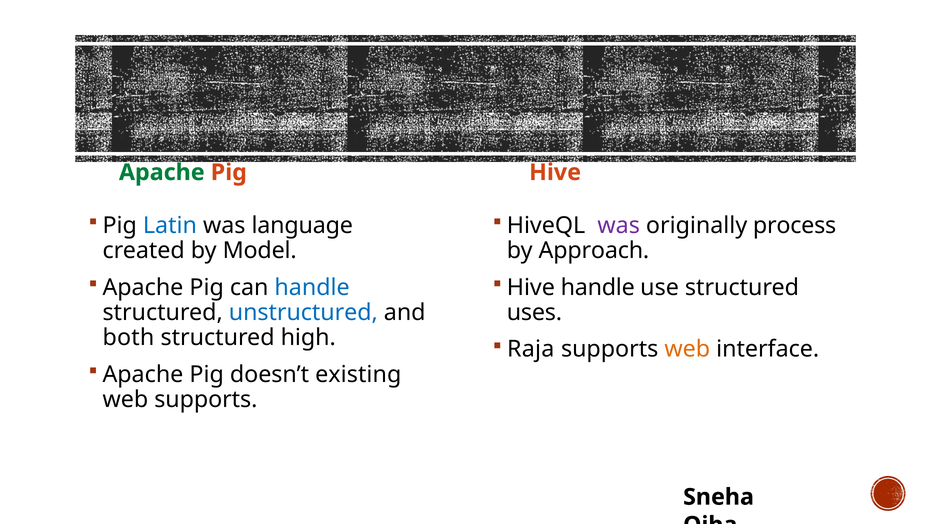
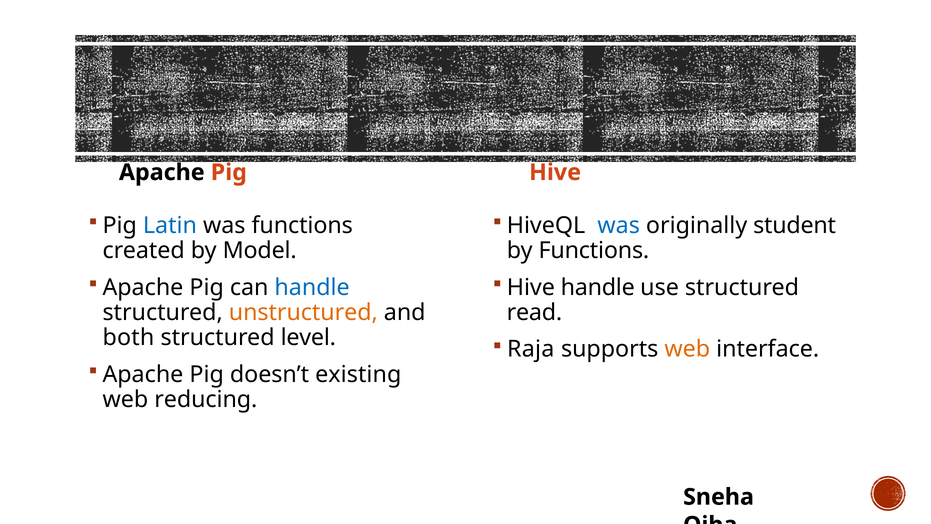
Apache colour: green -> black (162, 172)
was language: language -> functions (302, 225)
was colour: purple -> blue (619, 225)
process: process -> student (795, 225)
by Approach: Approach -> Functions (594, 250)
unstructured colour: blue -> orange (303, 312)
uses: uses -> read (534, 312)
high: high -> level (308, 337)
web supports: supports -> reducing (206, 399)
